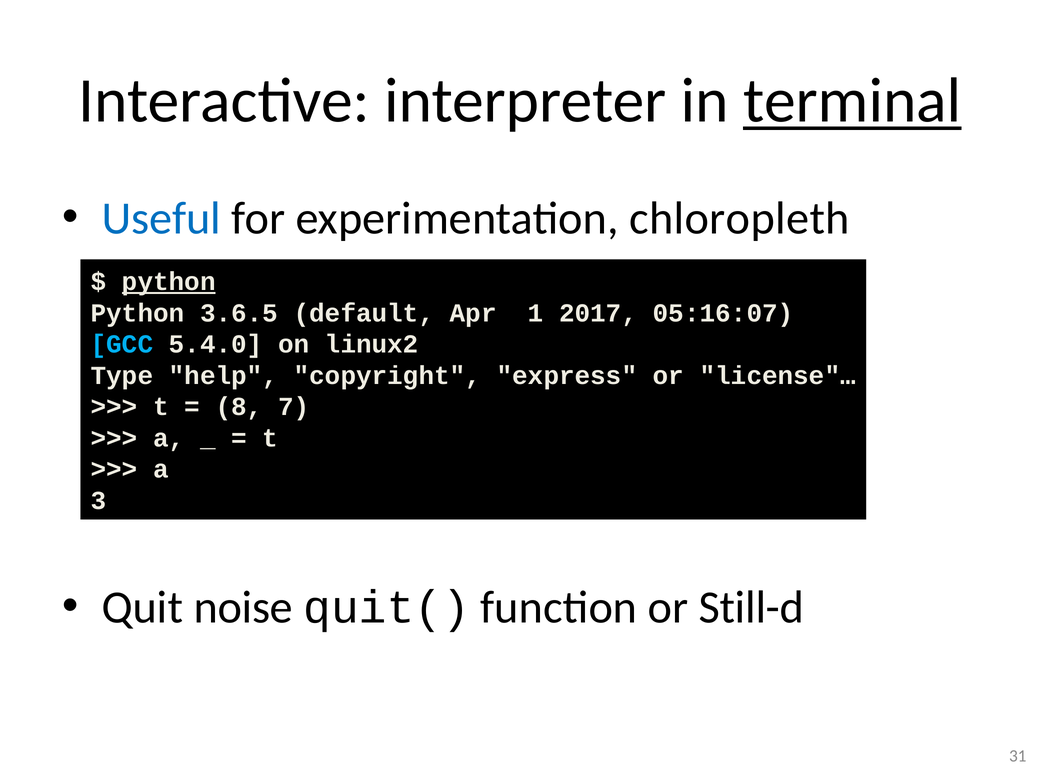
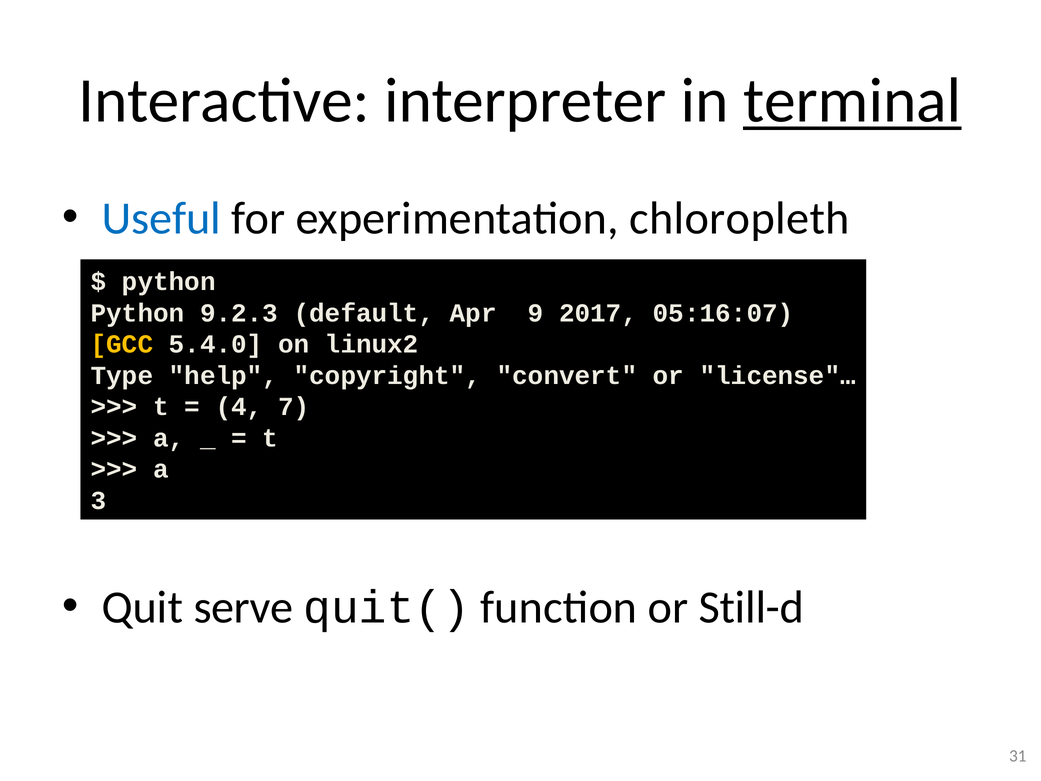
python underline: present -> none (169, 282)
3.6.5: 3.6.5 -> 9.2.3 (239, 313)
1: 1 -> 9 (536, 313)
GCC colour: light blue -> yellow (122, 344)
express: express -> convert (567, 375)
8: 8 -> 4 (239, 407)
noise: noise -> serve (243, 607)
